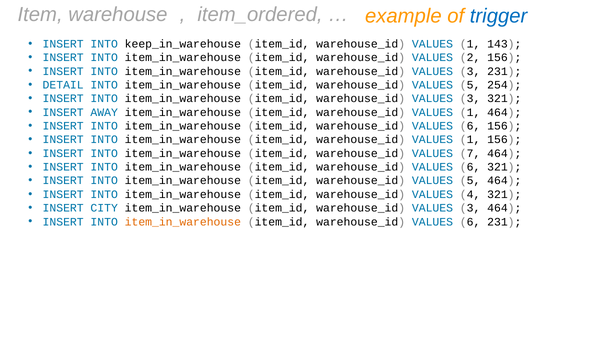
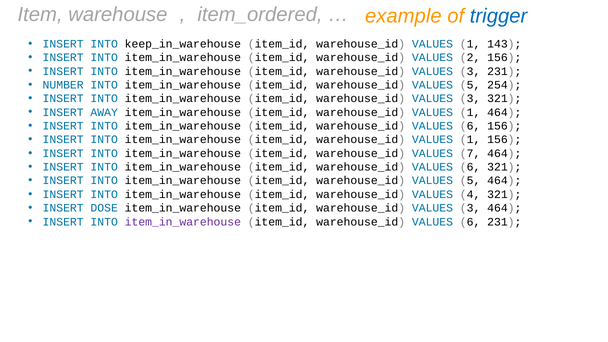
DETAIL: DETAIL -> NUMBER (63, 85)
CITY: CITY -> DOSE (104, 208)
item_in_warehouse colour: orange -> purple (183, 222)
